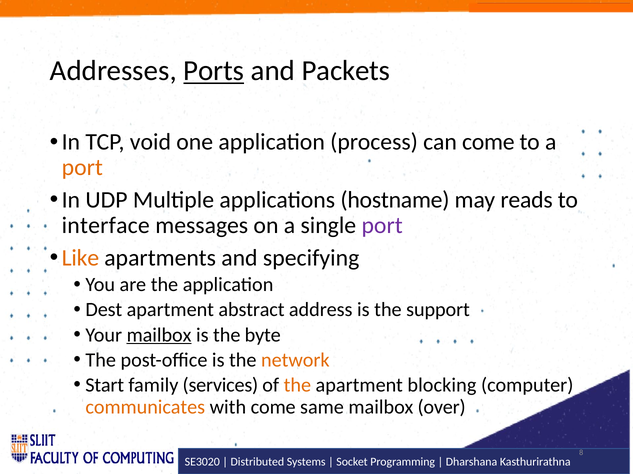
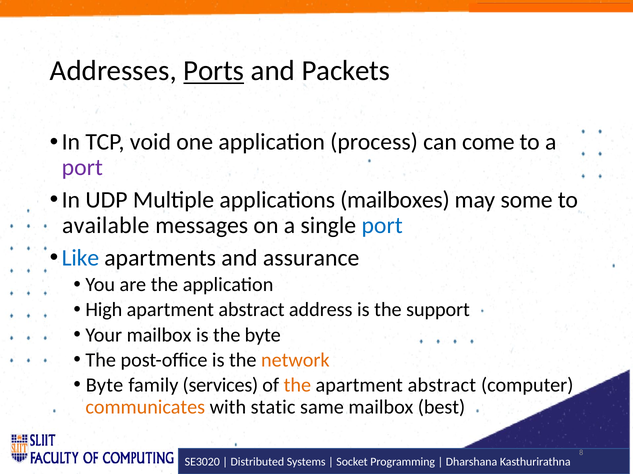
port colour: orange -> purple (82, 168)
hostname: hostname -> mailboxes (395, 200)
reads: reads -> some (527, 200)
interface: interface -> available (106, 226)
port colour: purple -> blue (382, 226)
Like colour: orange -> blue (80, 258)
specifying: specifying -> assurance (311, 258)
Dest: Dest -> High (104, 310)
mailbox underline: present -> none (159, 335)
Start: Start -> Byte (105, 386)
blocking: blocking -> abstract (442, 386)
with come: come -> static (273, 407)
over: over -> best (441, 407)
